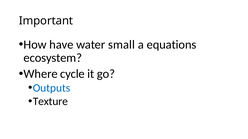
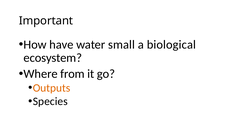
equations: equations -> biological (171, 45)
cycle: cycle -> from (72, 74)
Outputs colour: blue -> orange (52, 88)
Texture: Texture -> Species (50, 102)
